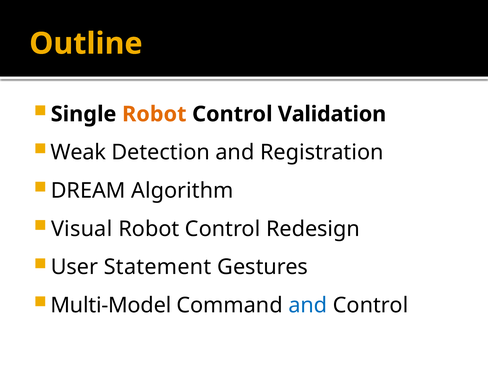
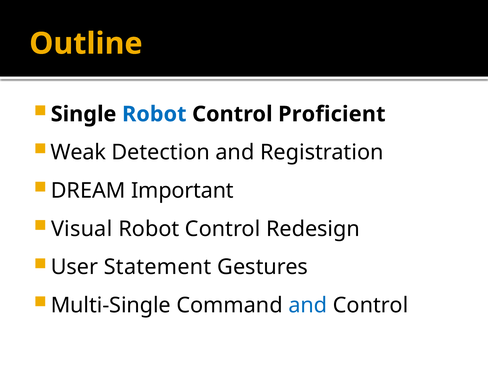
Robot colour: orange -> blue (154, 114)
Validation: Validation -> Proficient (332, 114)
Algorithm: Algorithm -> Important (182, 191)
Multi-Model: Multi-Model -> Multi-Single (111, 305)
